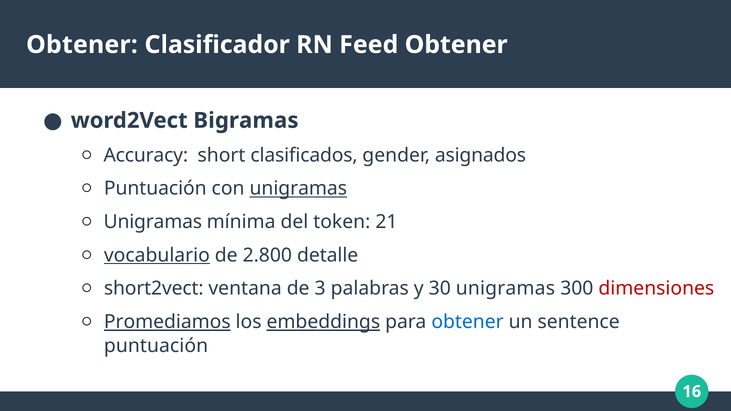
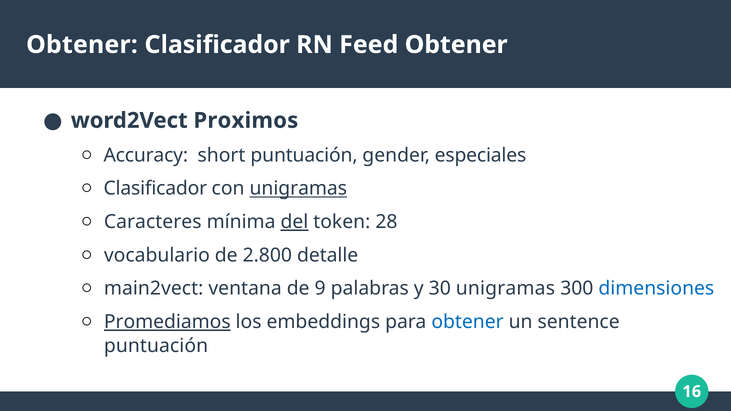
Bigramas: Bigramas -> Proximos (246, 121)
short clasificados: clasificados -> puntuación (304, 155)
asignados: asignados -> especiales (481, 155)
Puntuación: Puntuación -> Clasificador (155, 189)
Unigramas: Unigramas -> Caracteres (153, 222)
del underline: none -> present (294, 222)
21: 21 -> 28 (386, 222)
vocabulario underline: present -> none (157, 255)
short2vect: short2vect -> main2vect (154, 289)
3: 3 -> 9 (320, 289)
dimensiones colour: red -> blue (656, 289)
embeddings underline: present -> none (323, 322)
